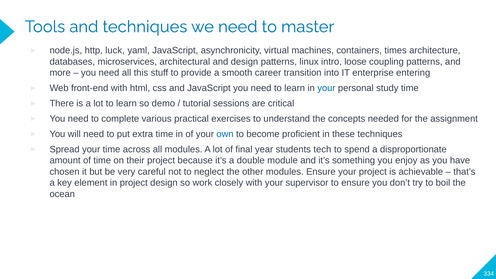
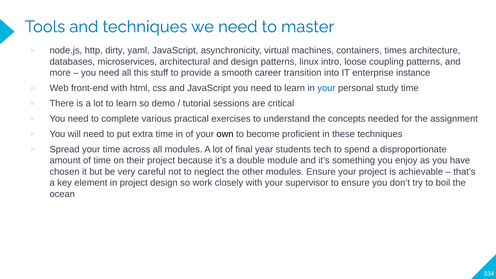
luck: luck -> dirty (115, 51)
entering: entering -> instance (413, 73)
own colour: blue -> black (225, 134)
